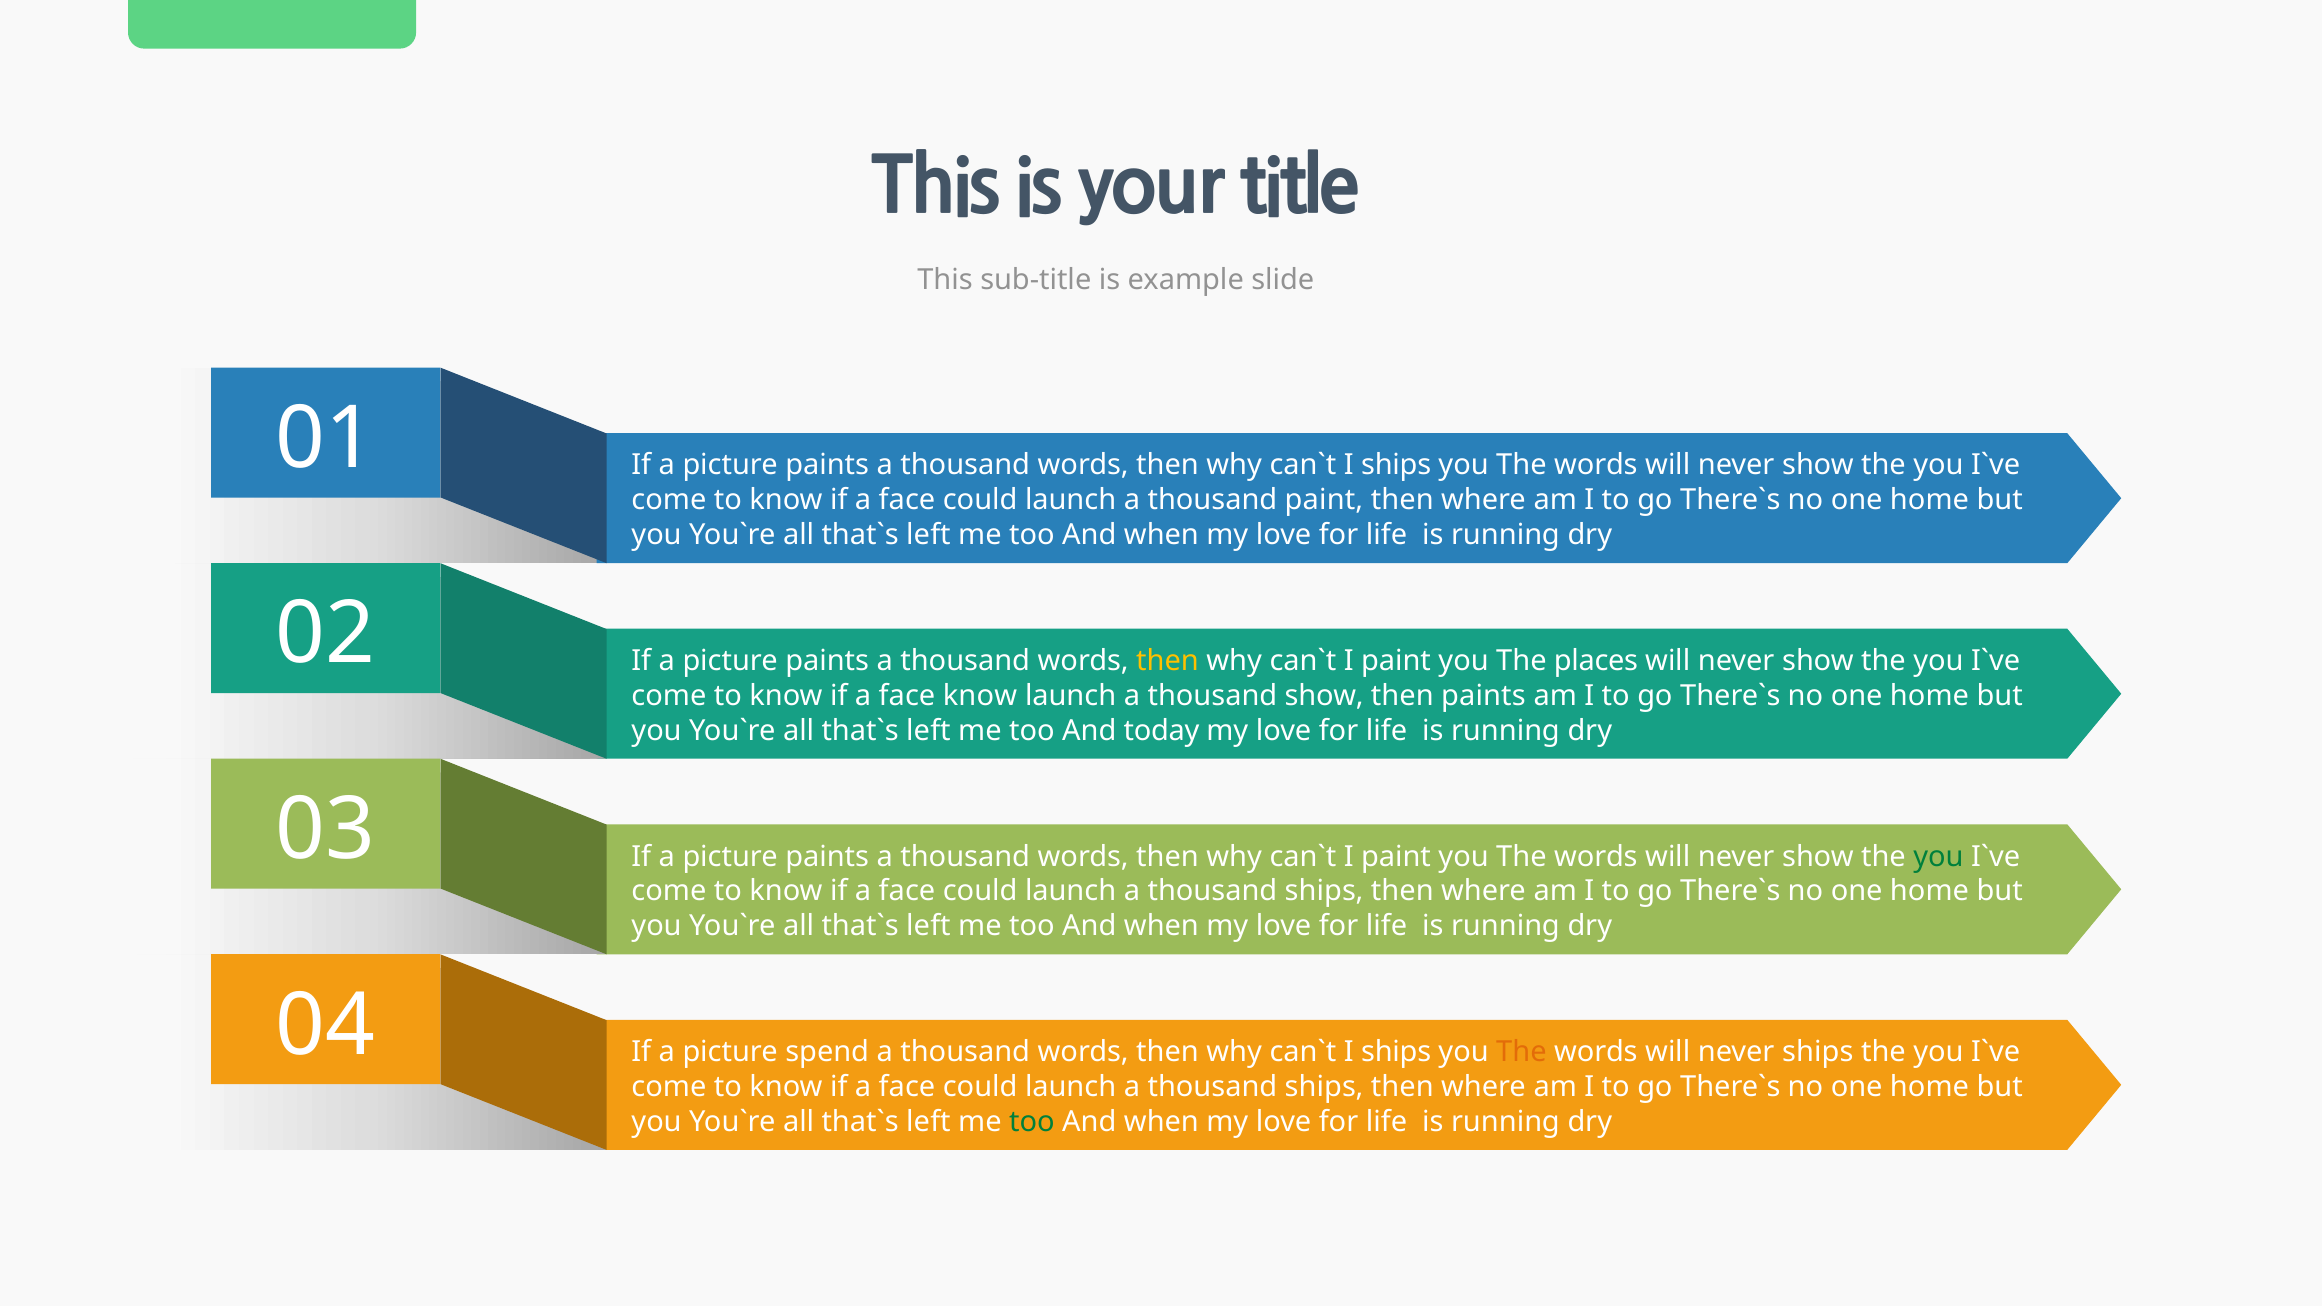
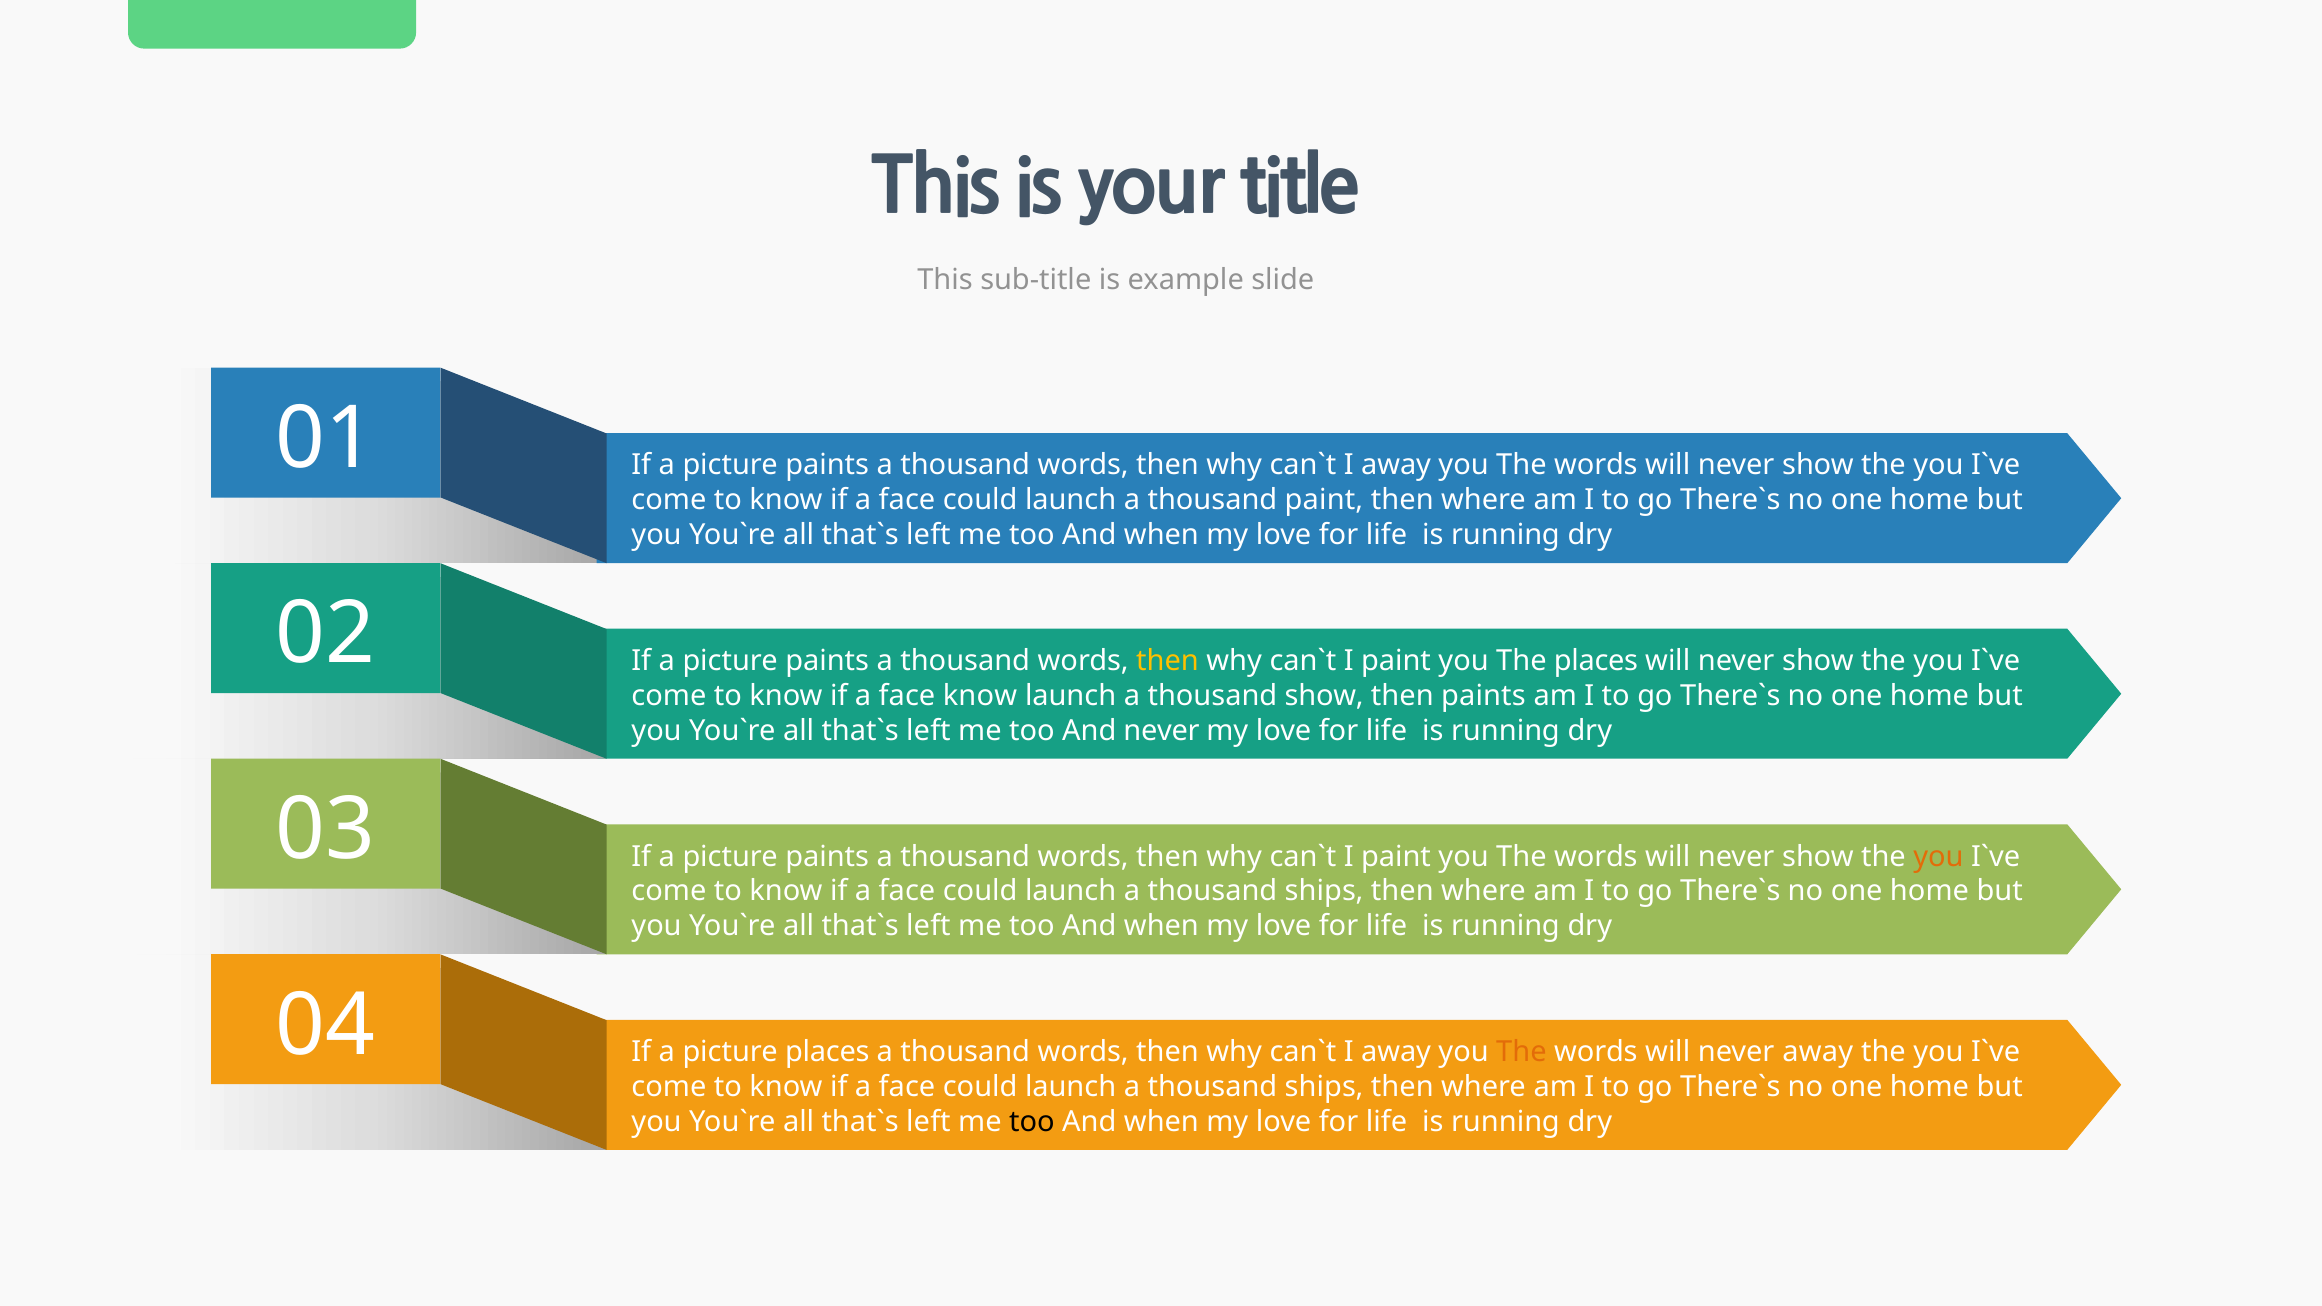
ships: ships -> away (1396, 465)
And today: today -> never (1161, 731)
you colour: green -> orange (1939, 857)
picture spend: spend -> places (827, 1052)
ships: ships -> away (1396, 1052)
never ships: ships -> away (1818, 1052)
too colour: green -> black (1032, 1122)
